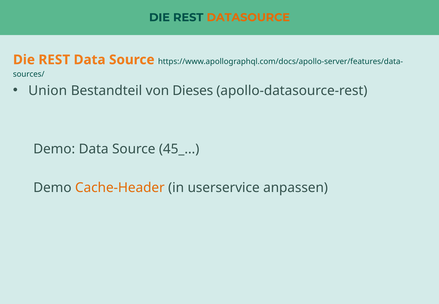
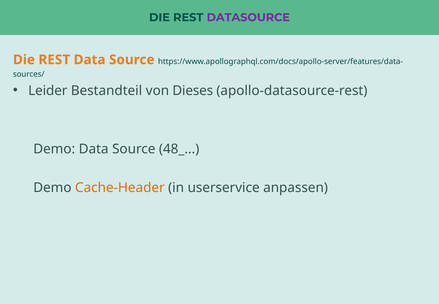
DATASOURCE colour: orange -> purple (248, 17)
Union: Union -> Leider (48, 91)
45_: 45_ -> 48_ (179, 149)
